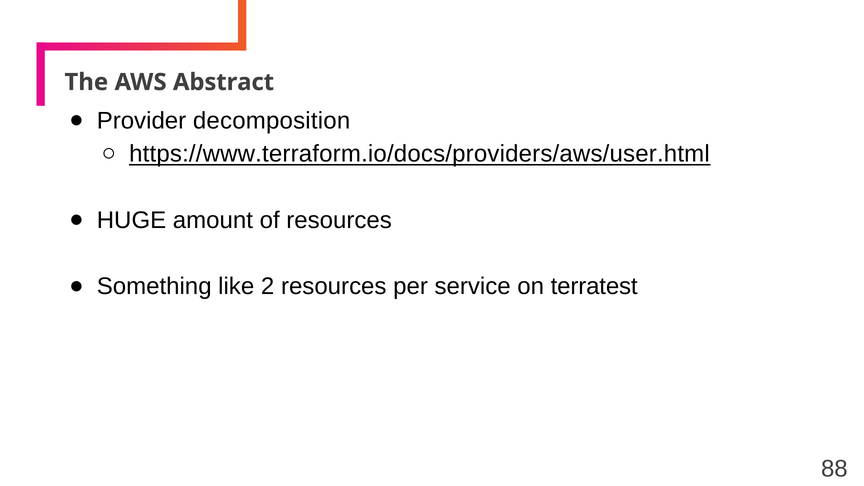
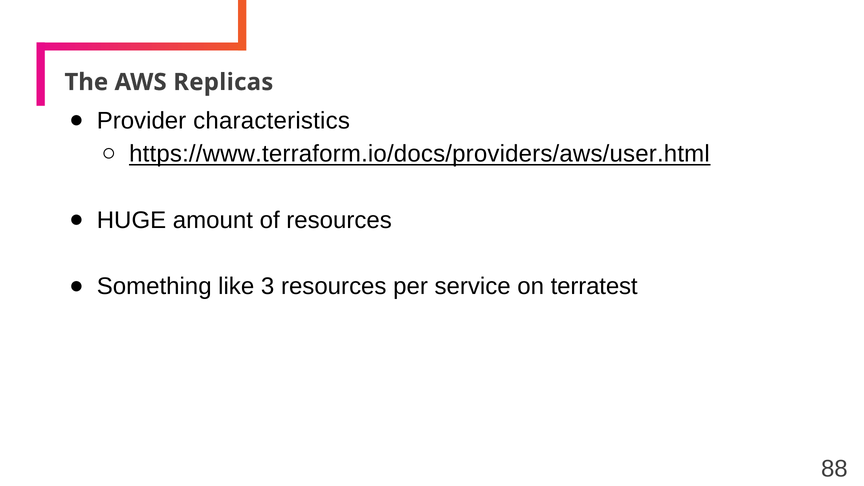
Abstract: Abstract -> Replicas (223, 82)
decomposition: decomposition -> characteristics (272, 121)
2: 2 -> 3 (268, 287)
